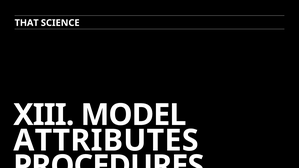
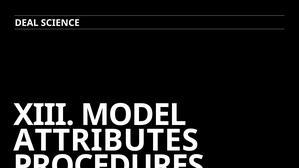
THAT: THAT -> DEAL (27, 23)
